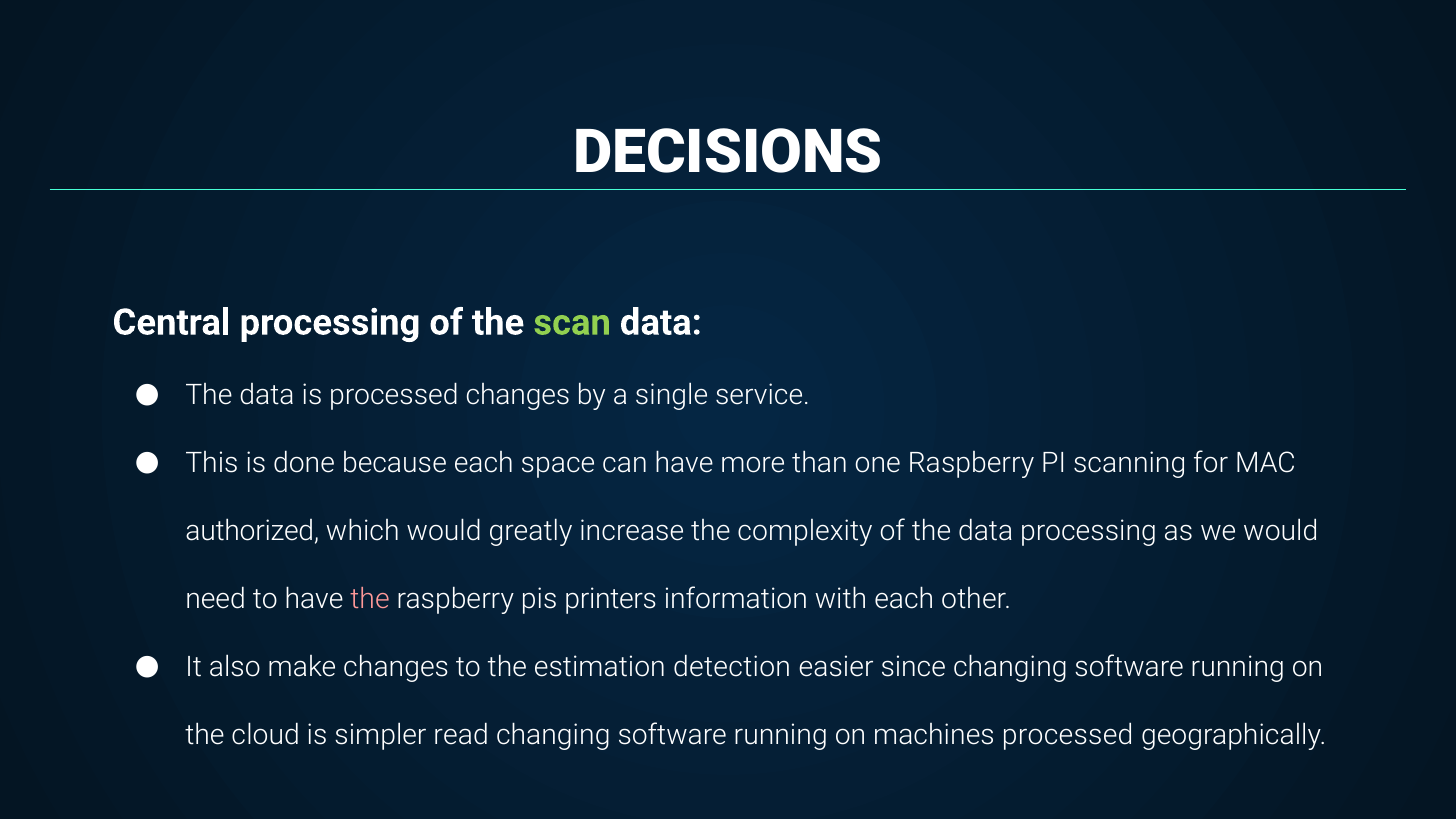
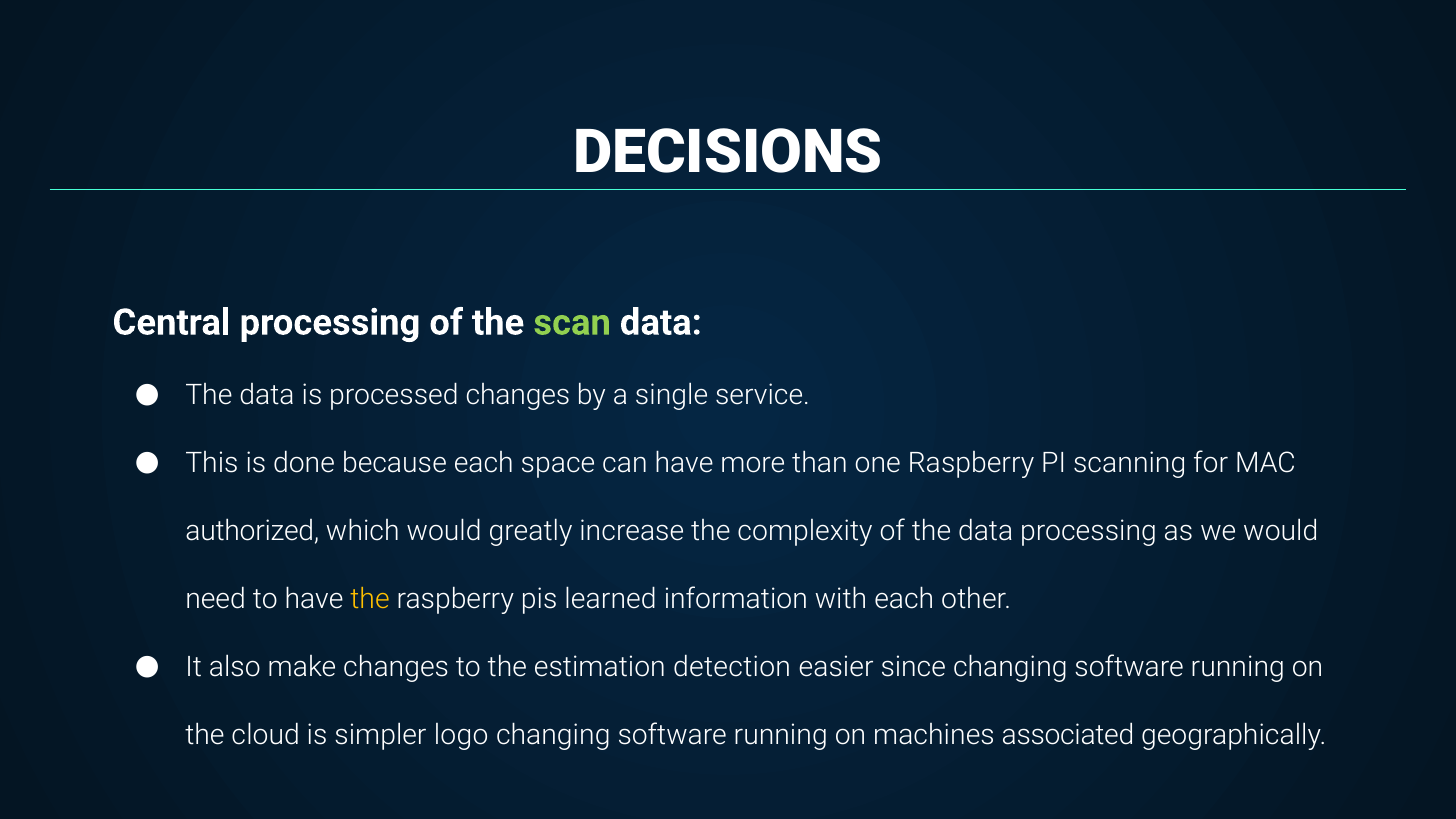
the colour: pink -> yellow (370, 599)
printers: printers -> learned (611, 599)
read: read -> logo (461, 735)
machines processed: processed -> associated (1068, 735)
